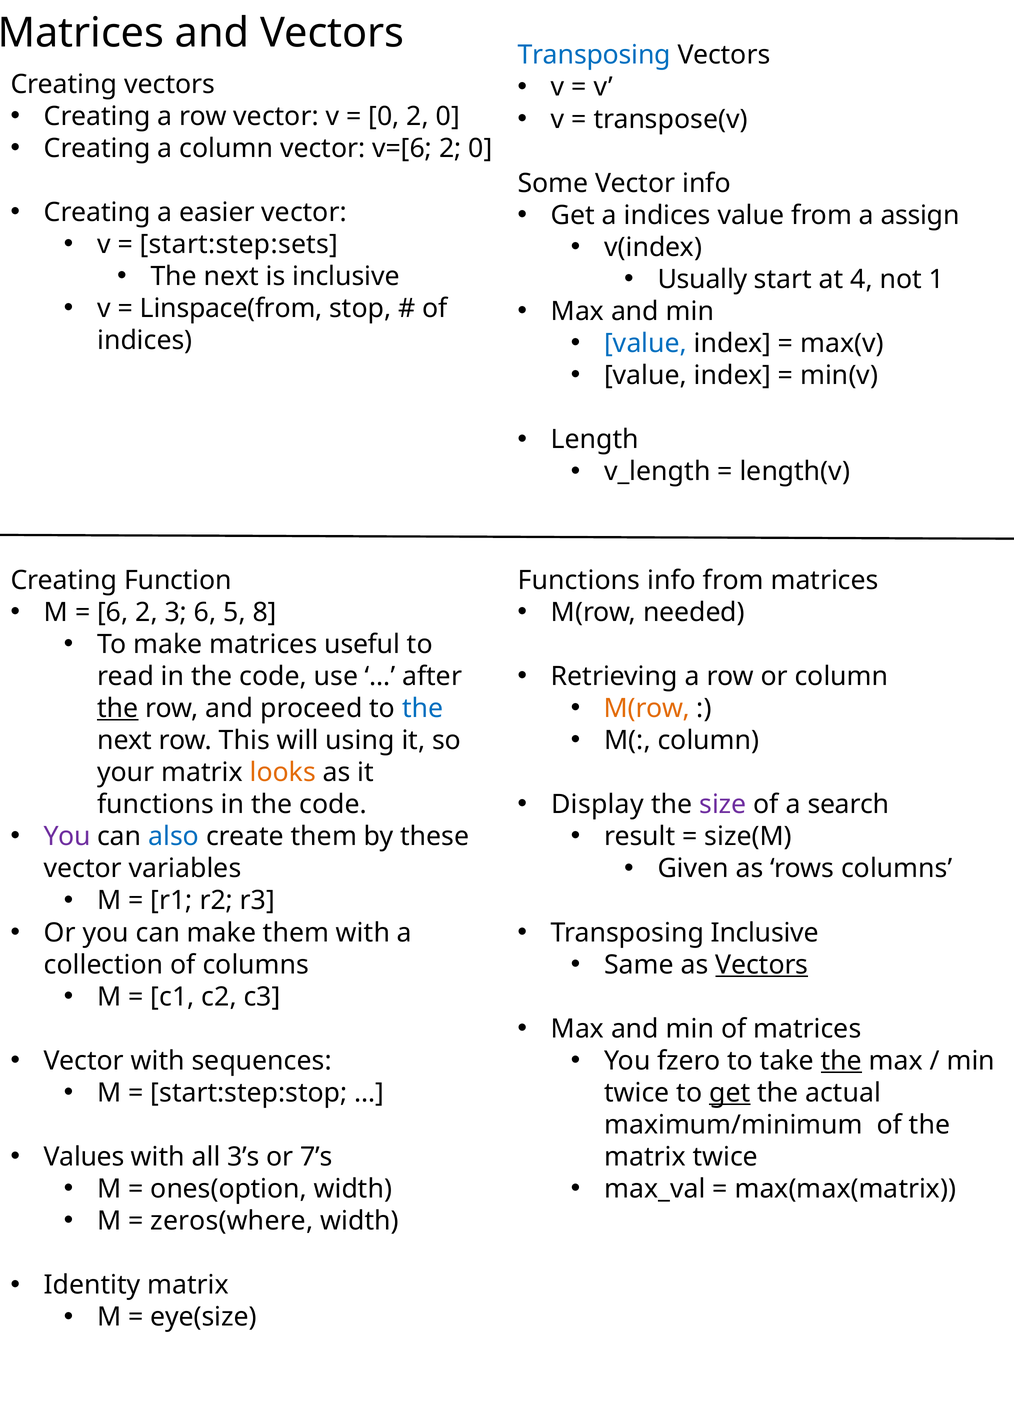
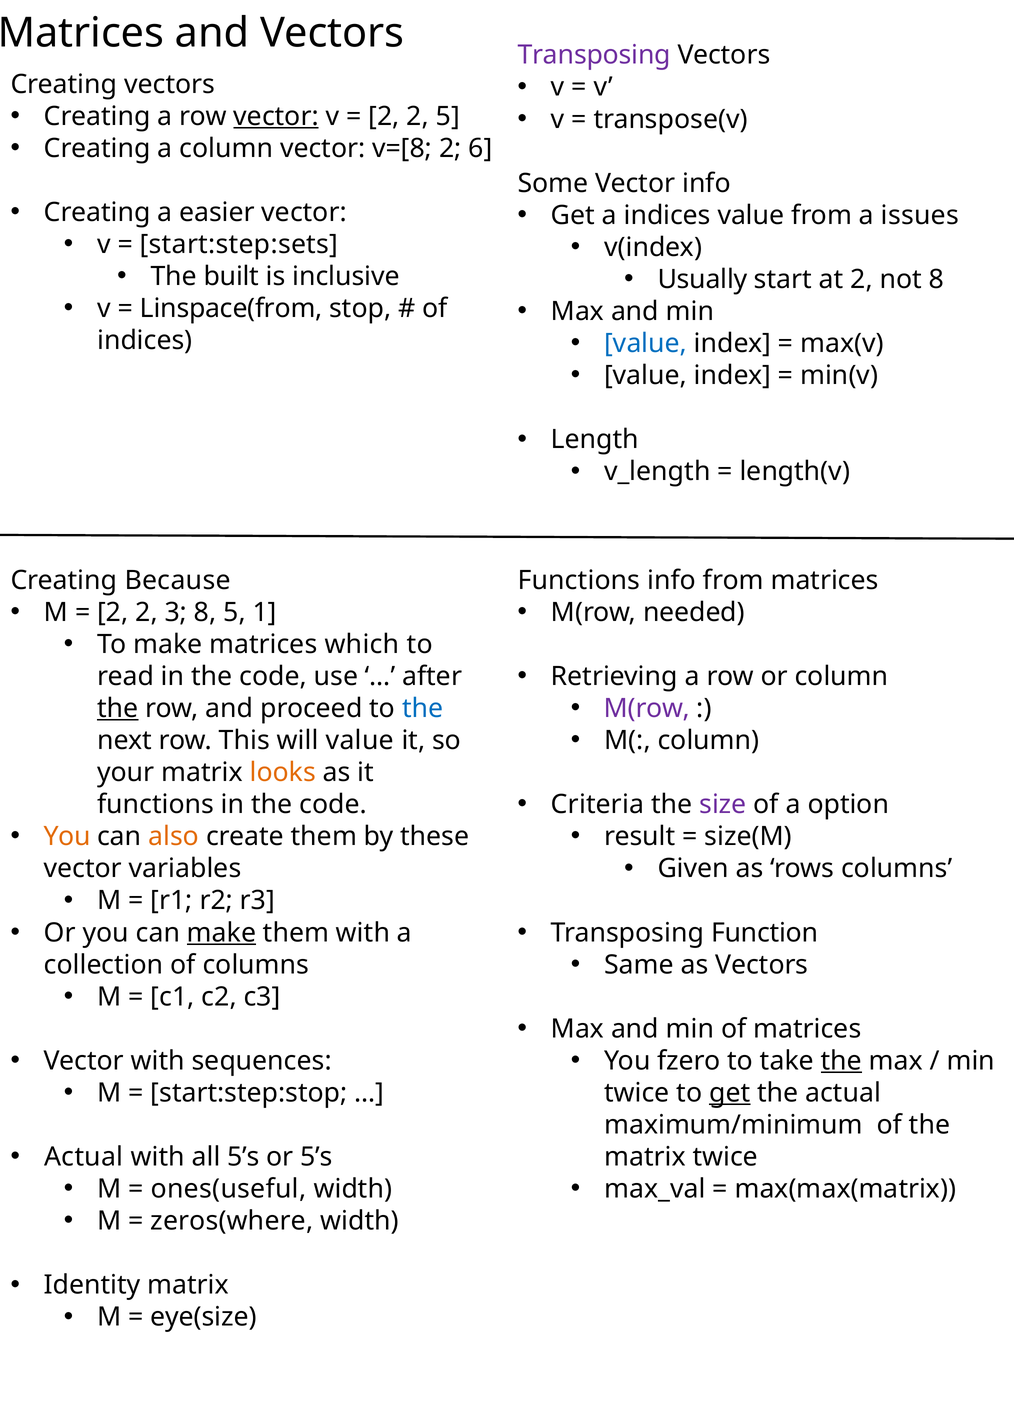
Transposing colour: blue -> purple (594, 55)
vector underline: none -> present (276, 116)
0: 0 -> 2 (384, 116)
0: 0 -> 5 (448, 116)
v=[6: v=[6 -> v=[8 (402, 148)
0: 0 -> 6 (480, 148)
assign: assign -> issues (920, 215)
next: next -> built (231, 276)
at 4: 4 -> 2 (862, 279)
not 1: 1 -> 8 (936, 279)
Function: Function -> Because (178, 580)
6: 6 -> 2 (113, 612)
3 6: 6 -> 8 (205, 612)
8: 8 -> 1 (265, 612)
useful: useful -> which (362, 644)
M(row colour: orange -> purple (647, 708)
will using: using -> value (360, 740)
Display: Display -> Criteria (598, 804)
search: search -> option (848, 804)
You colour: purple -> orange (67, 836)
also colour: blue -> orange (174, 836)
make underline: none -> present (221, 932)
Transposing Inclusive: Inclusive -> Function (765, 932)
Vectors underline: present -> none (762, 964)
Values: Values -> Actual (84, 1156)
all 3’s: 3’s -> 5’s (243, 1156)
or 7’s: 7’s -> 5’s (316, 1156)
ones(option: ones(option -> ones(useful (229, 1188)
